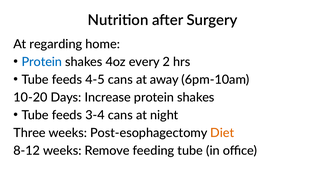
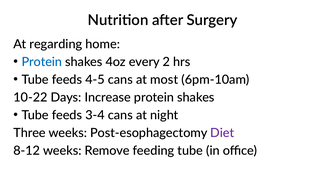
away: away -> most (164, 80)
10-20: 10-20 -> 10-22 (30, 98)
Diet colour: orange -> purple (222, 133)
